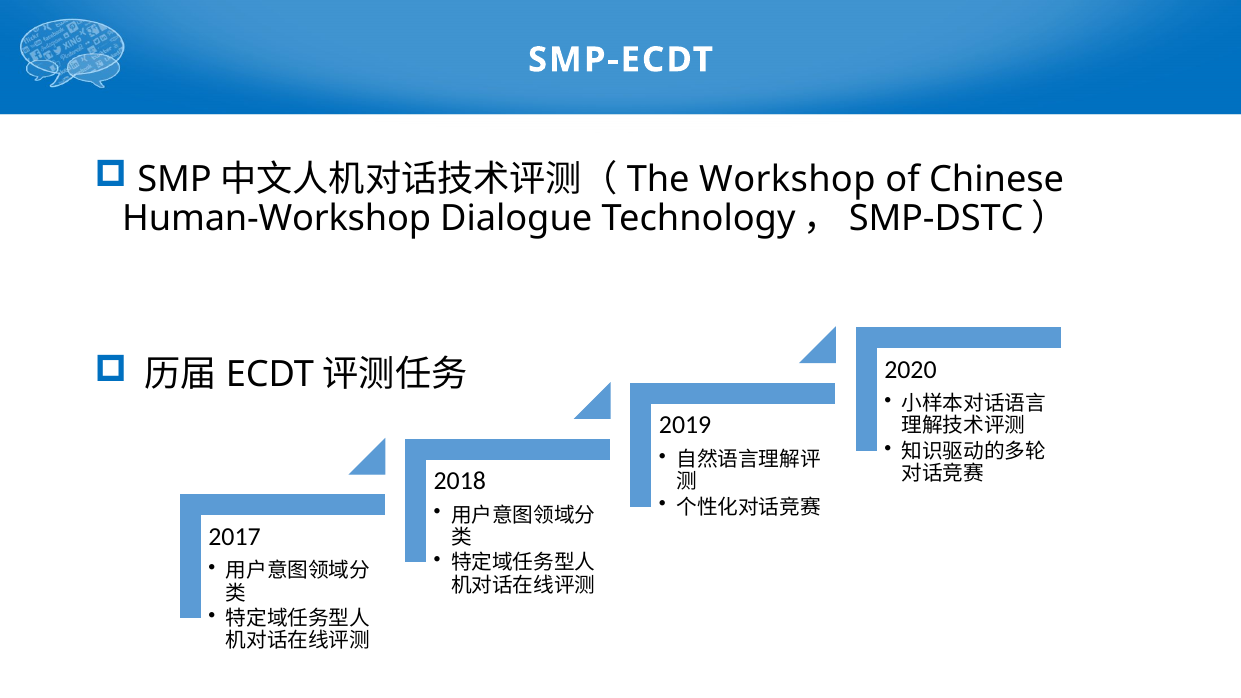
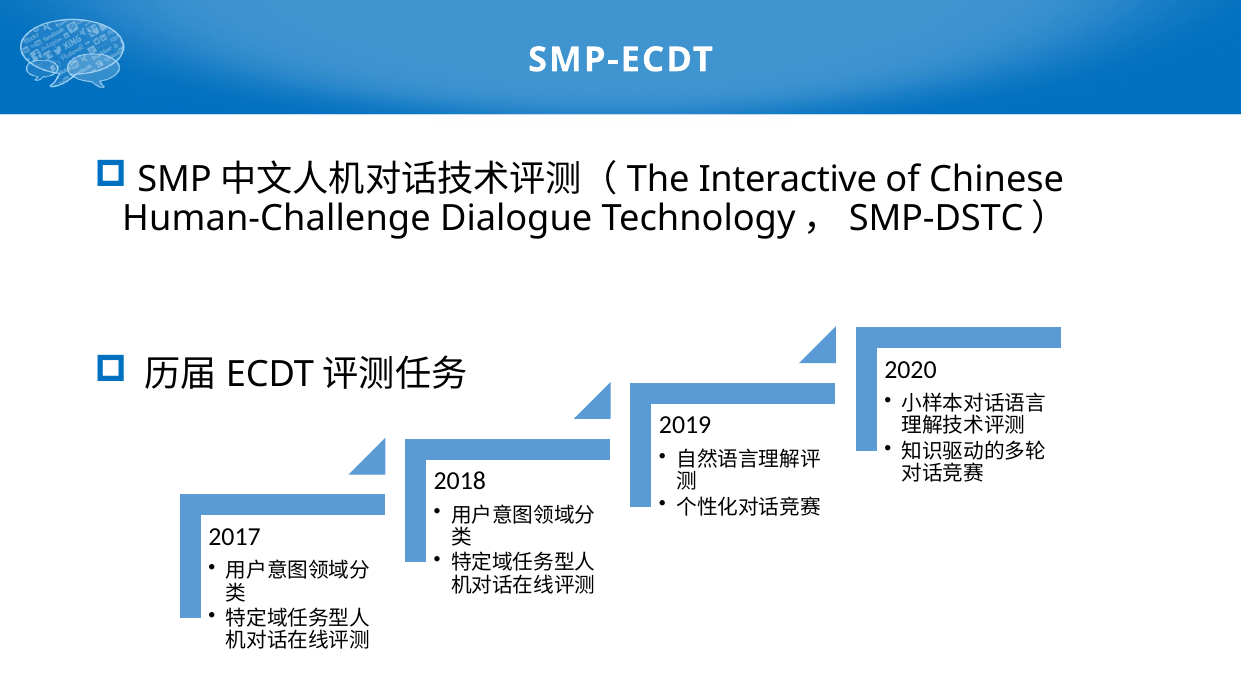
Workshop: Workshop -> Interactive (788, 179)
Human-Workshop: Human-Workshop -> Human-Challenge (277, 219)
